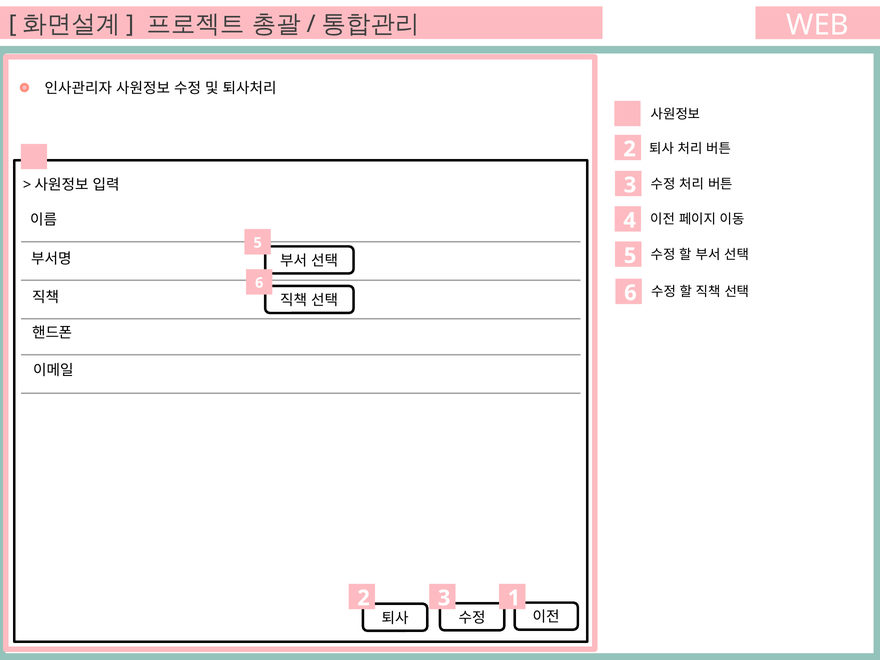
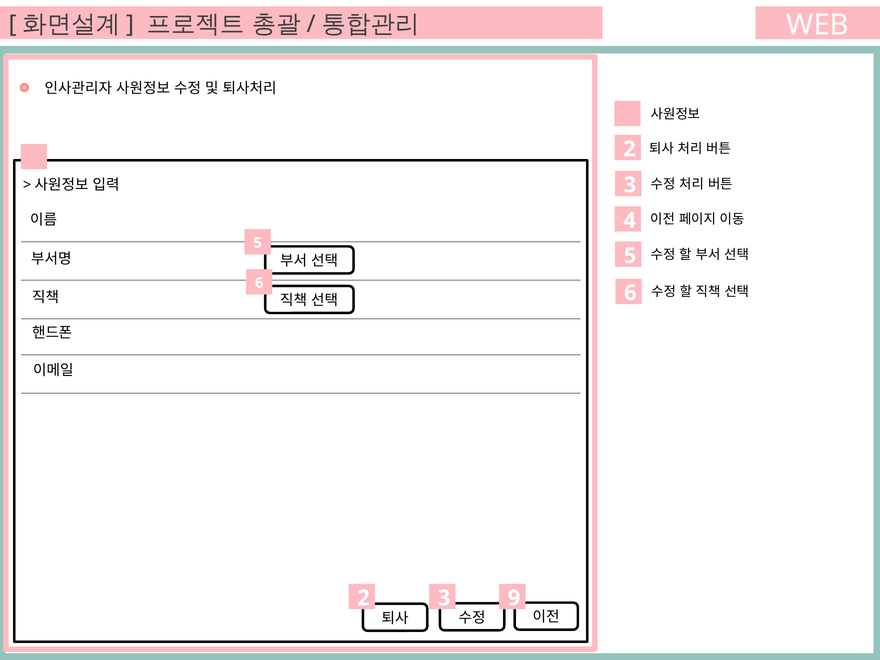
3 1: 1 -> 9 (514, 598)
